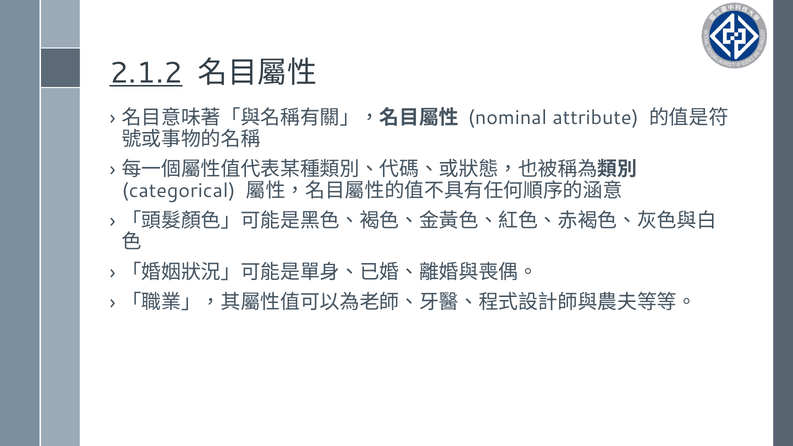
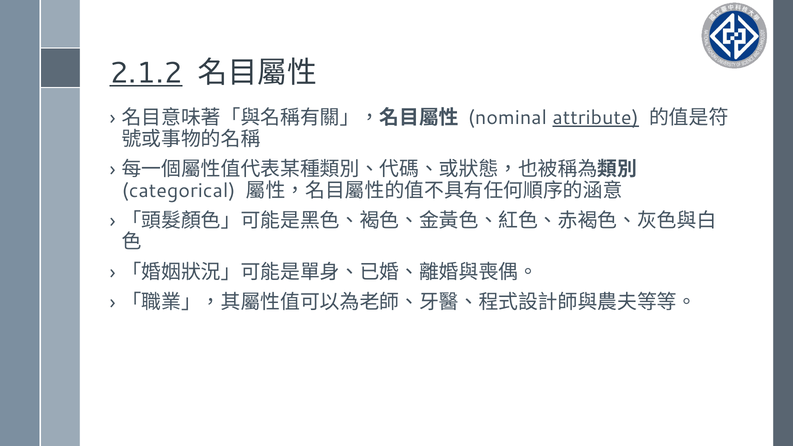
attribute underline: none -> present (596, 118)
